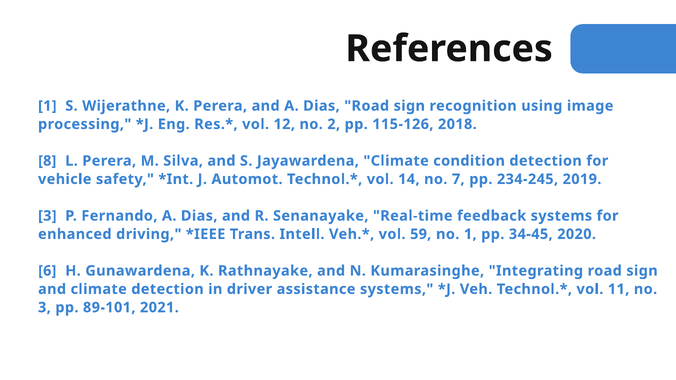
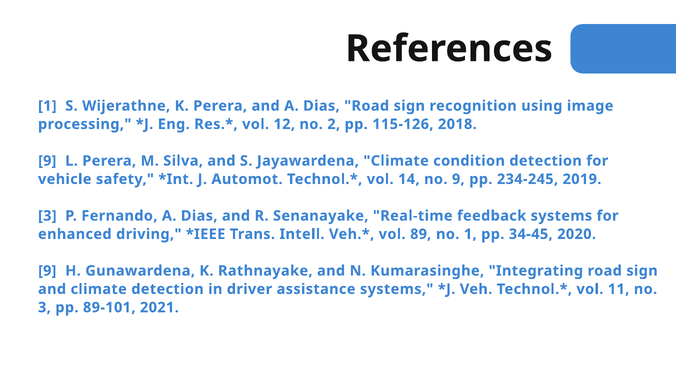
8: 8 -> 9 (47, 161)
no 7: 7 -> 9 (458, 179)
59: 59 -> 89 (421, 234)
6: 6 -> 9 (47, 271)
